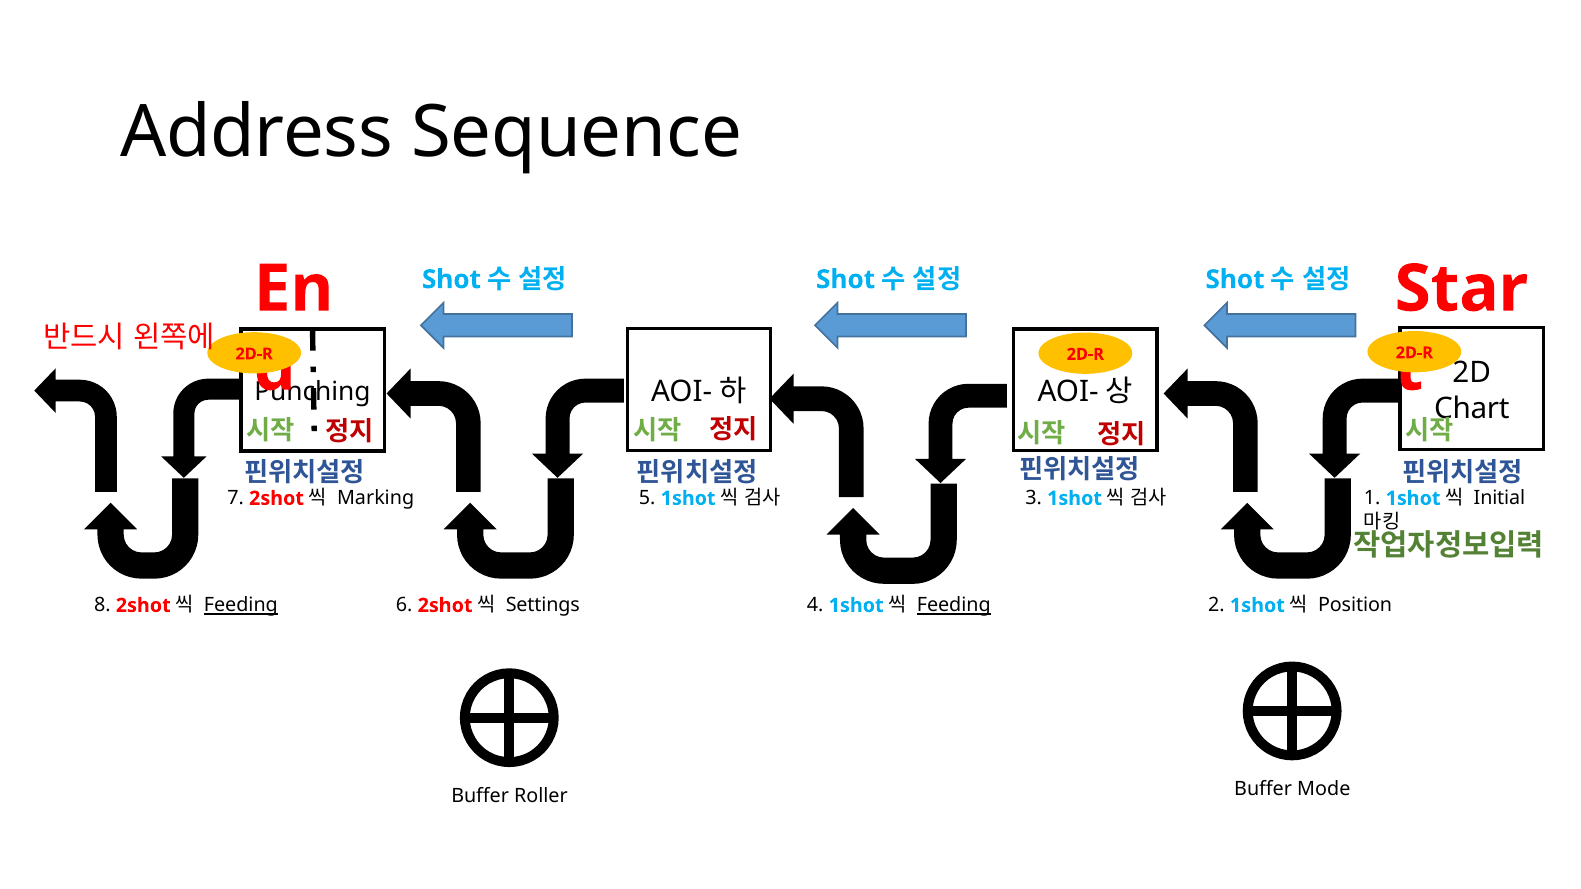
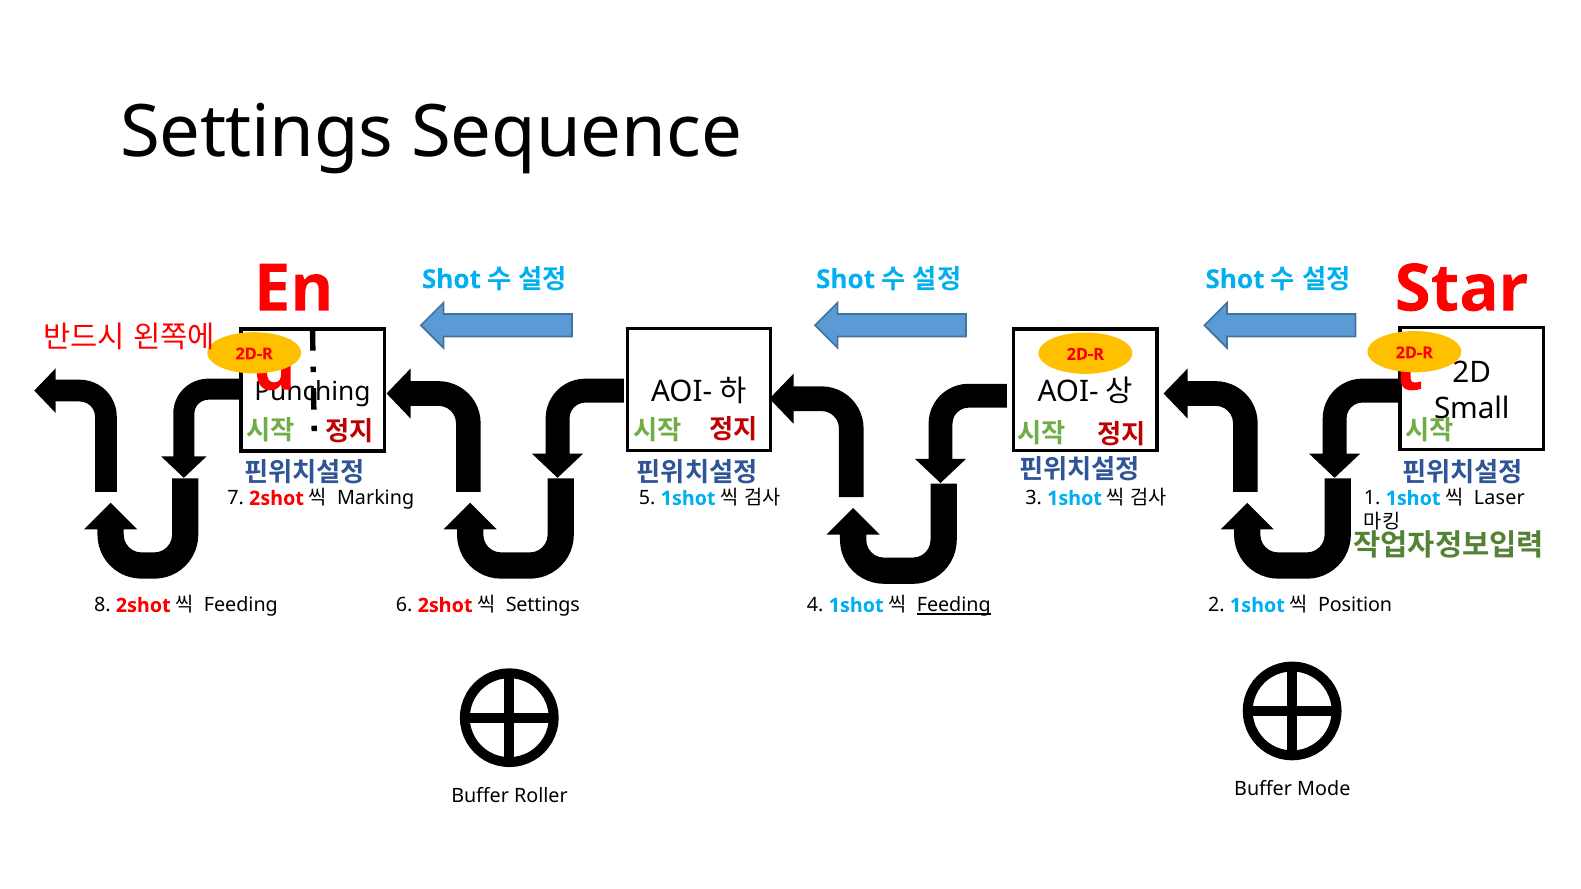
Address: Address -> Settings (257, 133)
Chart: Chart -> Small (1472, 409)
Initial: Initial -> Laser (1499, 498)
Feeding underline: present -> none (241, 606)
